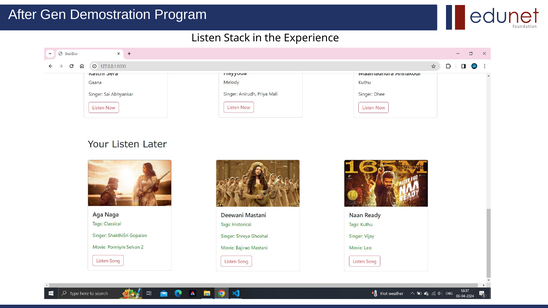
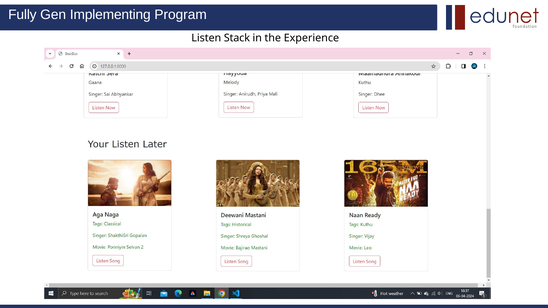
After: After -> Fully (22, 15)
Demostration: Demostration -> Implementing (110, 15)
